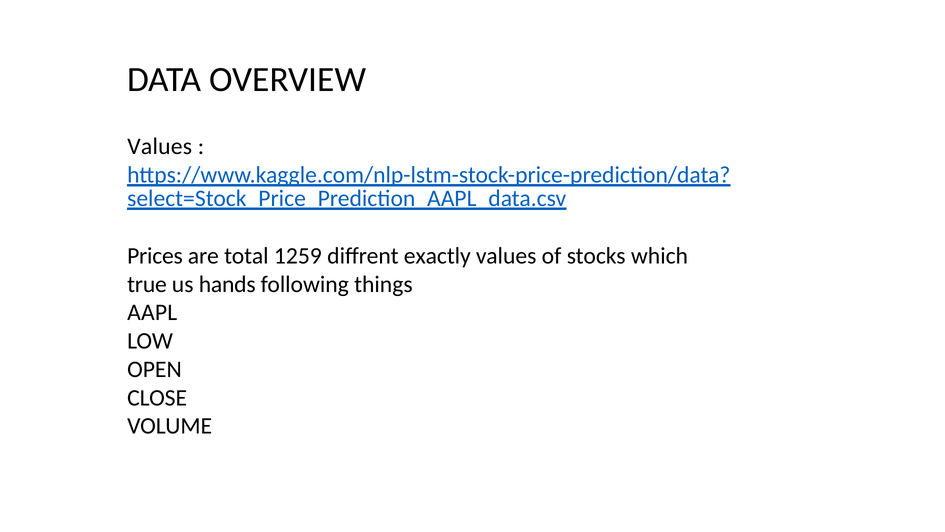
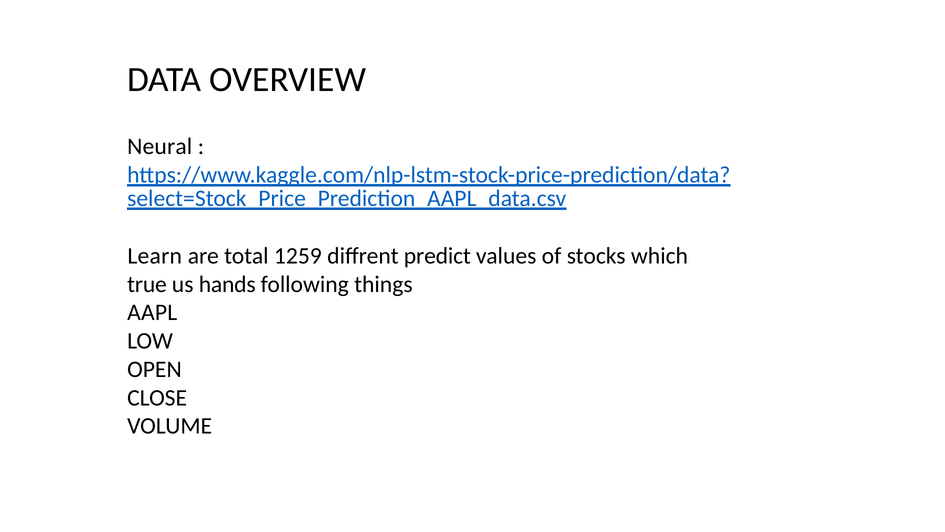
Values: Values -> Neural (160, 146)
Prices: Prices -> Learn (155, 256)
exactly: exactly -> predict (437, 256)
